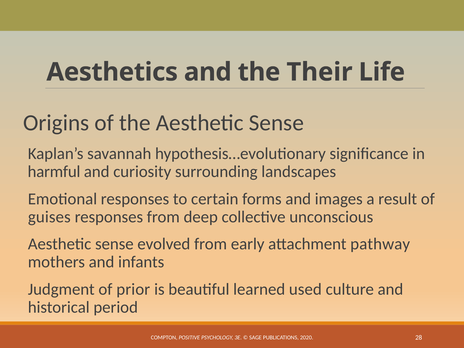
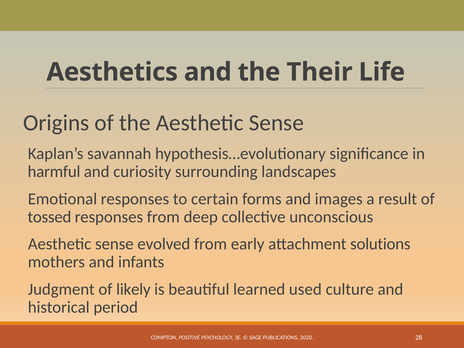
guises: guises -> tossed (49, 217)
pathway: pathway -> solutions (380, 244)
prior: prior -> likely (133, 289)
